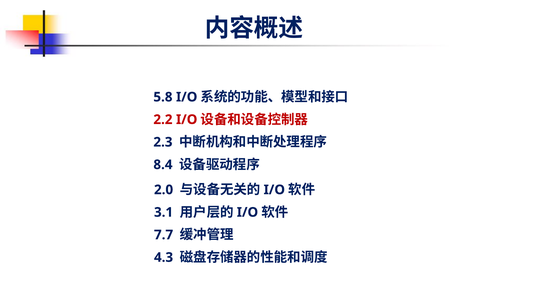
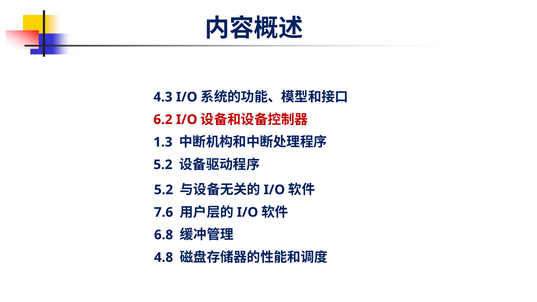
5.8: 5.8 -> 4.3 (163, 97)
2.2: 2.2 -> 6.2 (163, 120)
2.3: 2.3 -> 1.3 (163, 142)
8.4: 8.4 -> 5.2 (163, 165)
2.0: 2.0 -> 5.2 (164, 190)
3.1: 3.1 -> 7.6 (164, 212)
7.7: 7.7 -> 6.8 (164, 235)
4.3: 4.3 -> 4.8 (164, 257)
